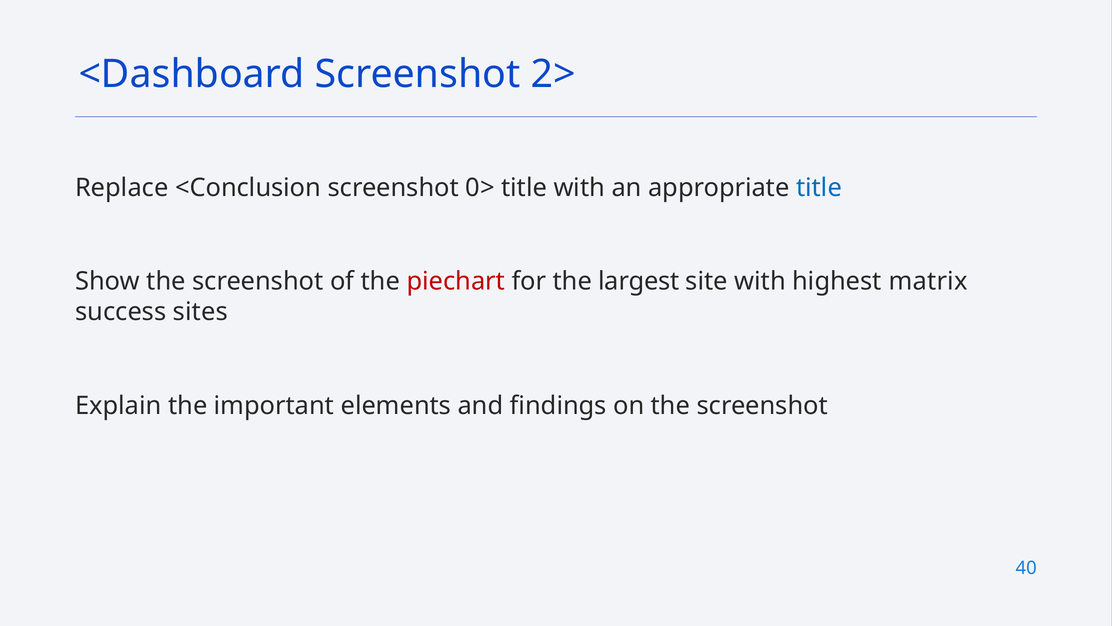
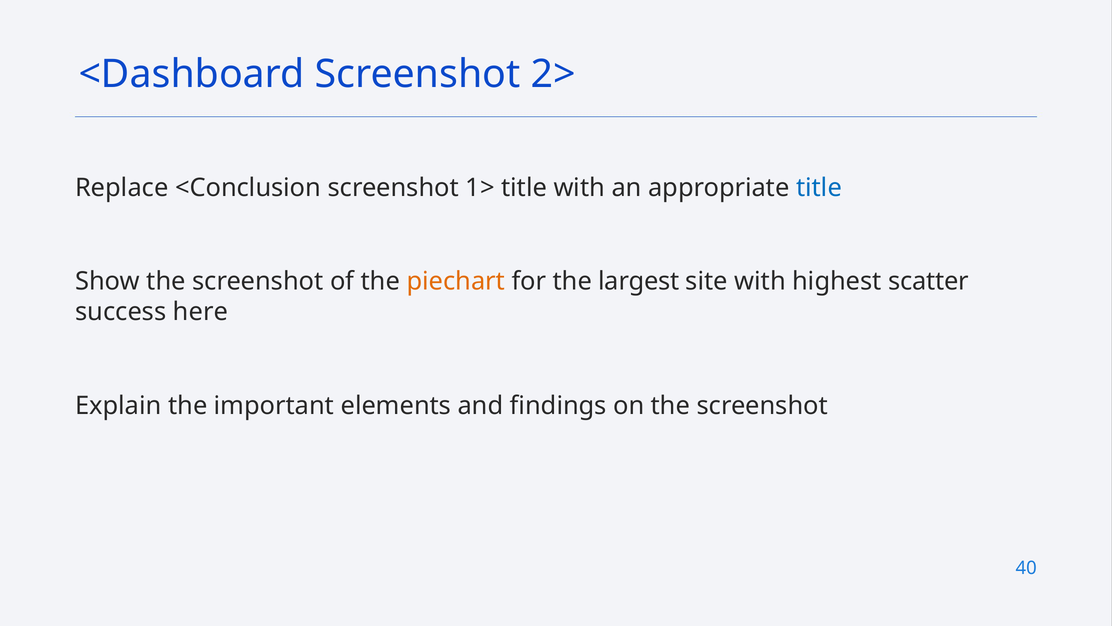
0>: 0> -> 1> (480, 188)
piechart colour: red -> orange (456, 281)
matrix: matrix -> scatter (928, 281)
sites: sites -> here (200, 312)
